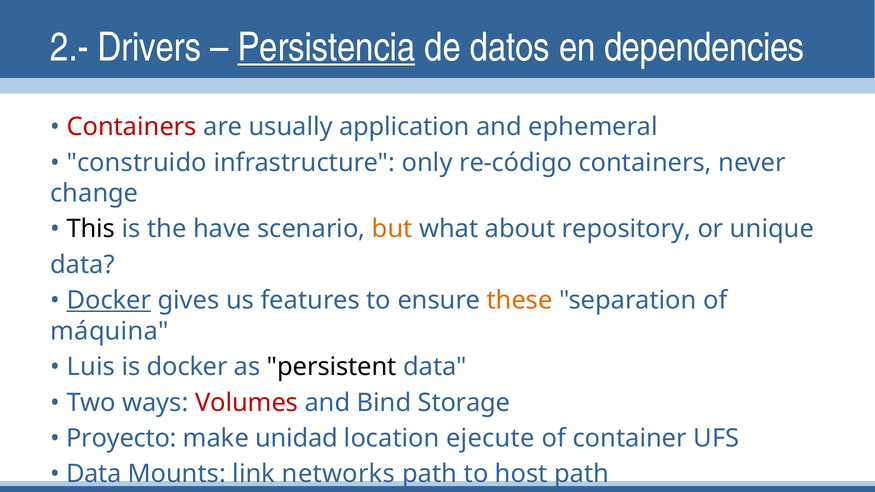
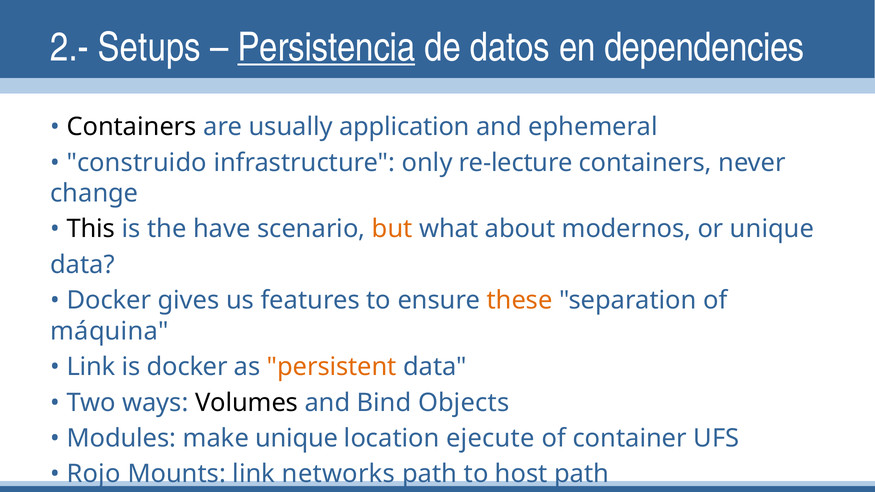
Drivers: Drivers -> Setups (149, 47)
Containers colour: red -> black (132, 127)
re-código: re-código -> re-lecture (516, 163)
repository: repository -> modernos (626, 229)
Docker underline: present -> none (109, 301)
Luis: Luis -> Link (91, 367)
persistent colour: black -> orange (332, 367)
Volumes colour: red -> black (247, 403)
Storage: Storage -> Objects (464, 403)
Proyecto: Proyecto -> Modules (121, 438)
make unidad: unidad -> unique (297, 438)
Data: Data -> Rojo (94, 474)
